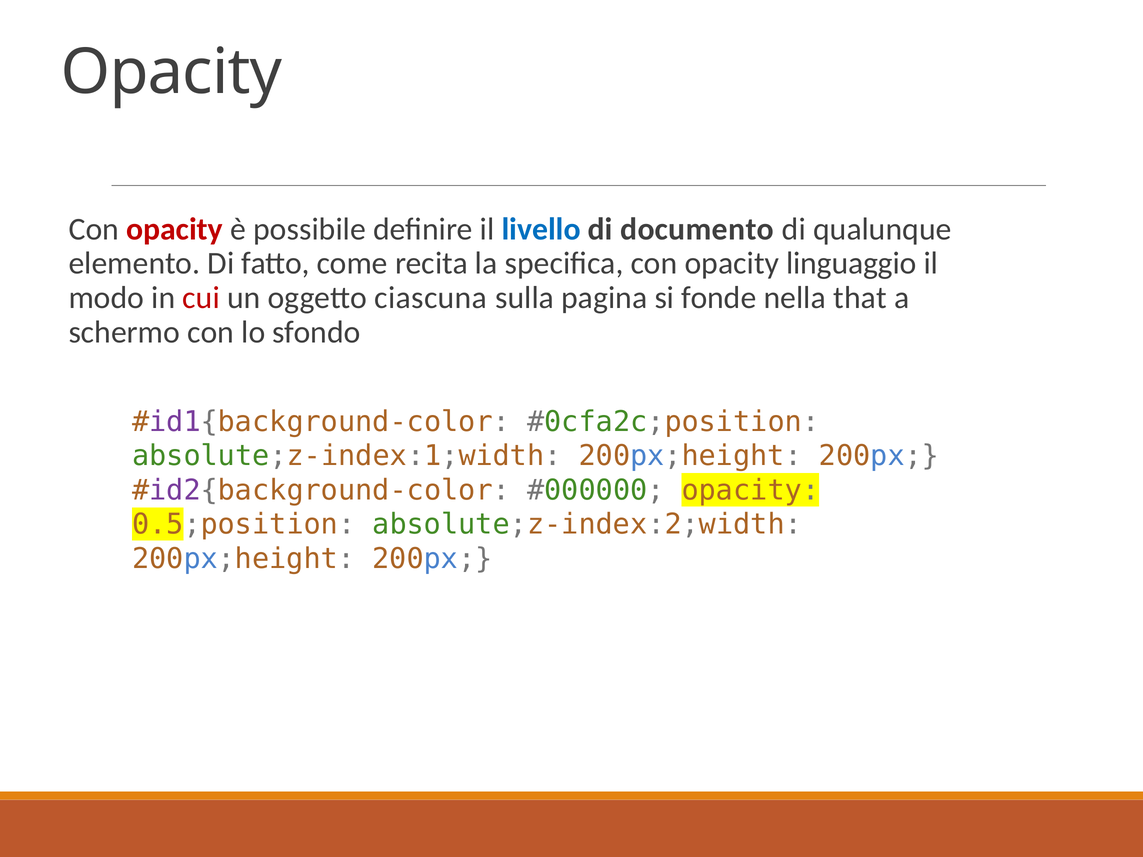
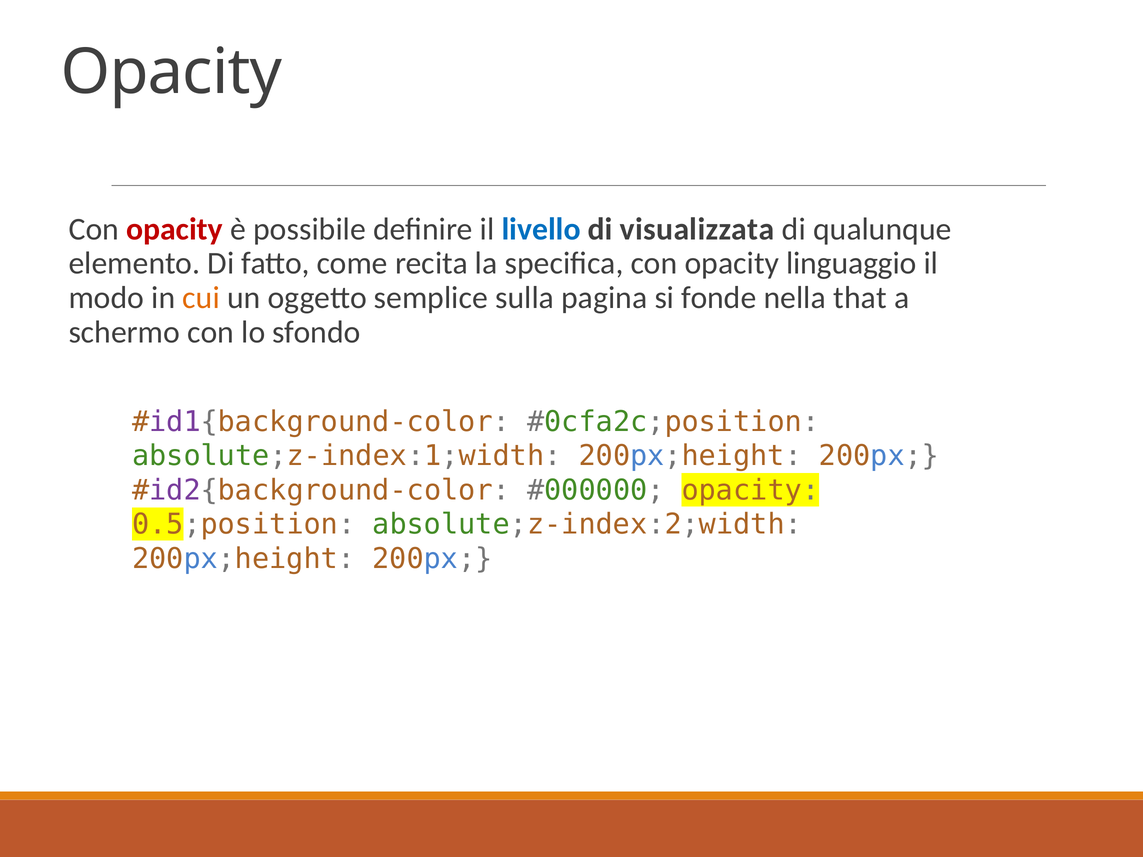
documento: documento -> visualizzata (697, 229)
cui colour: red -> orange (201, 298)
ciascuna: ciascuna -> semplice (431, 298)
